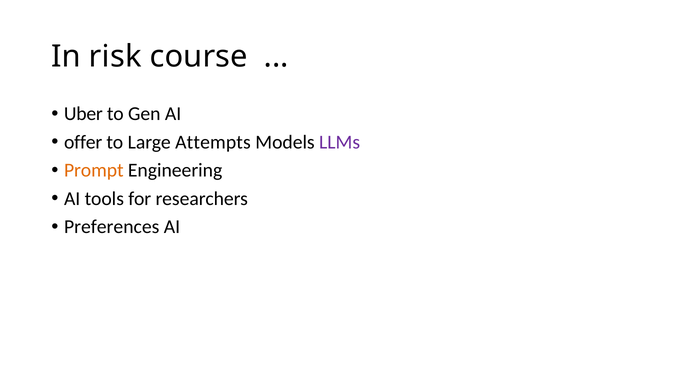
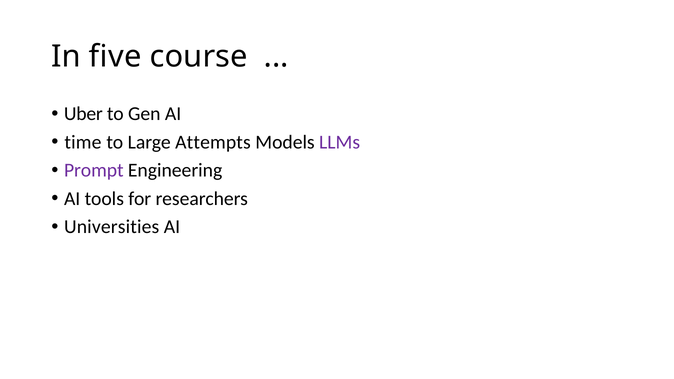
risk: risk -> five (115, 57)
offer: offer -> time (83, 142)
Prompt colour: orange -> purple (94, 170)
Preferences: Preferences -> Universities (112, 227)
